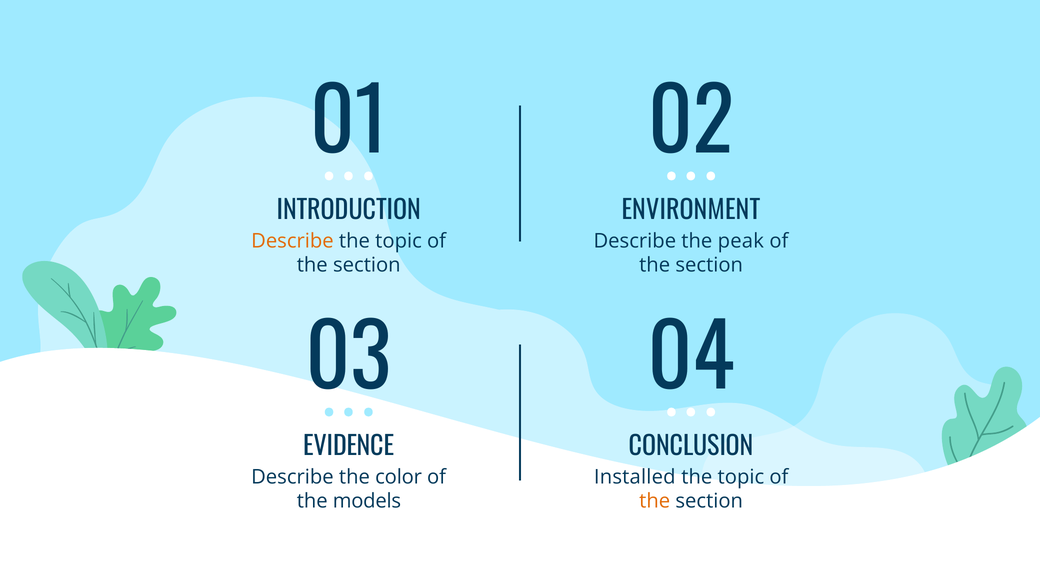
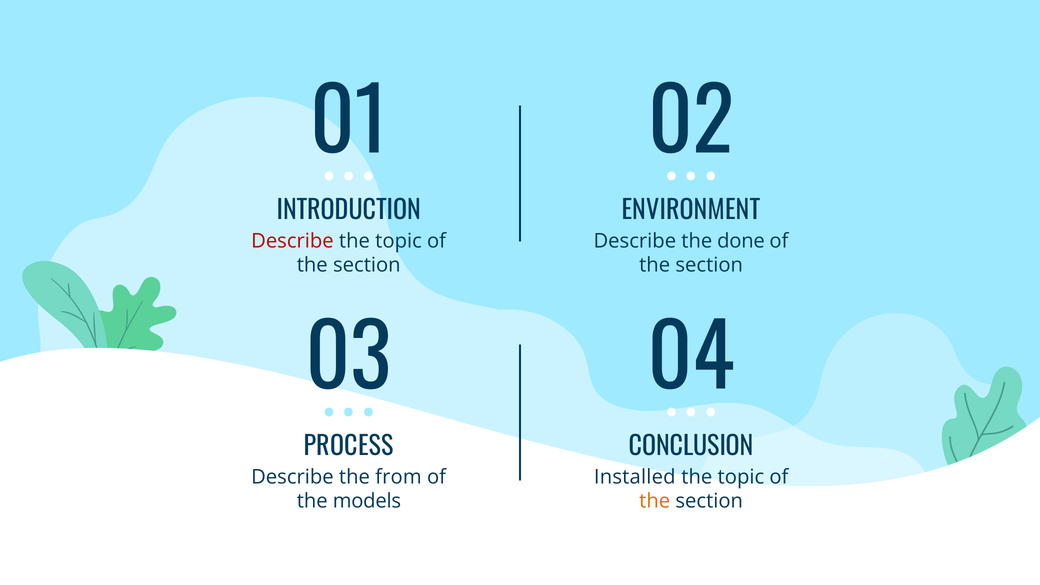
Describe colour: orange -> red (292, 241)
peak: peak -> done (741, 241)
EVIDENCE: EVIDENCE -> PROCESS (349, 447)
color: color -> from (398, 477)
